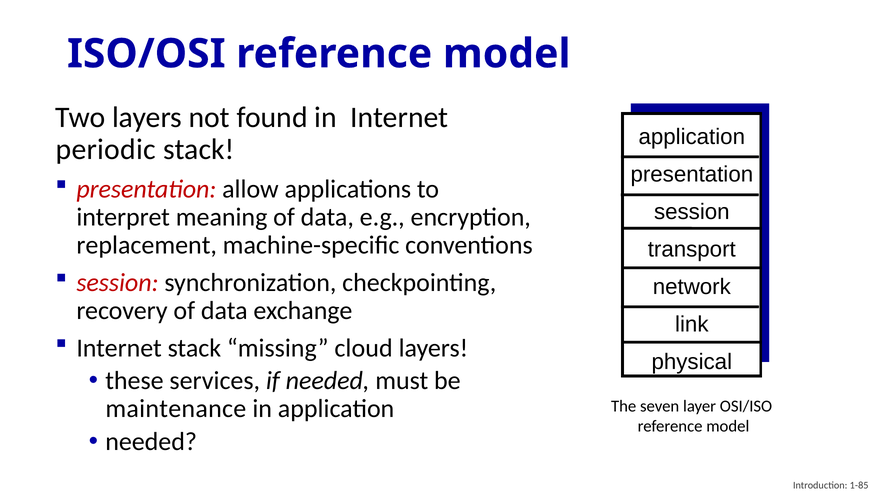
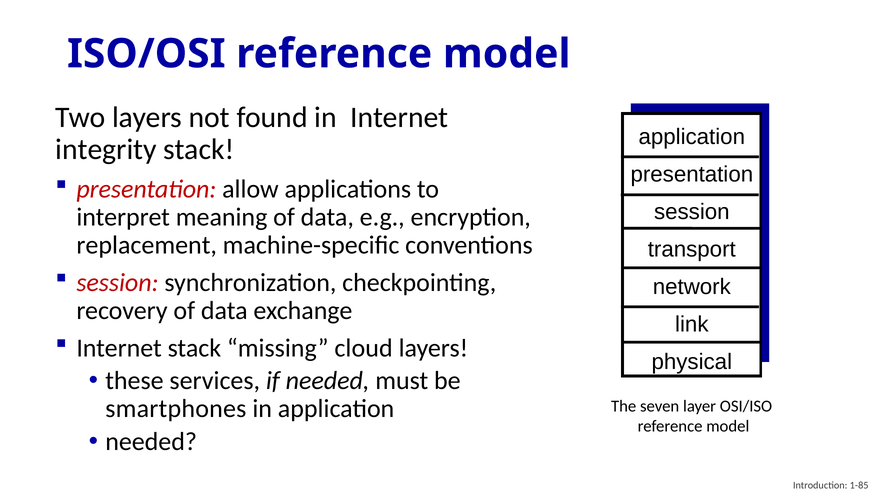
periodic: periodic -> integrity (106, 150)
maintenance: maintenance -> smartphones (176, 409)
